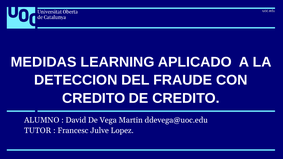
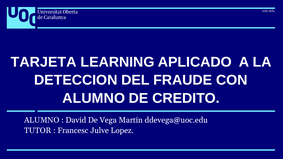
MEDIDAS: MEDIDAS -> TARJETA (44, 62)
CREDITO: CREDITO -> ALUMNO (94, 98)
